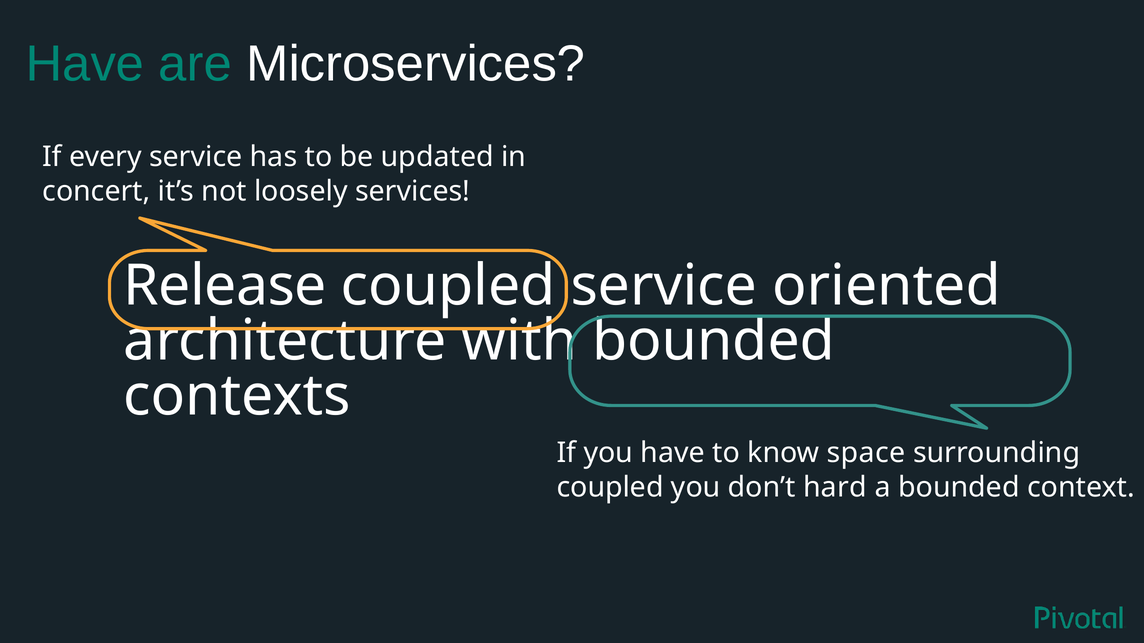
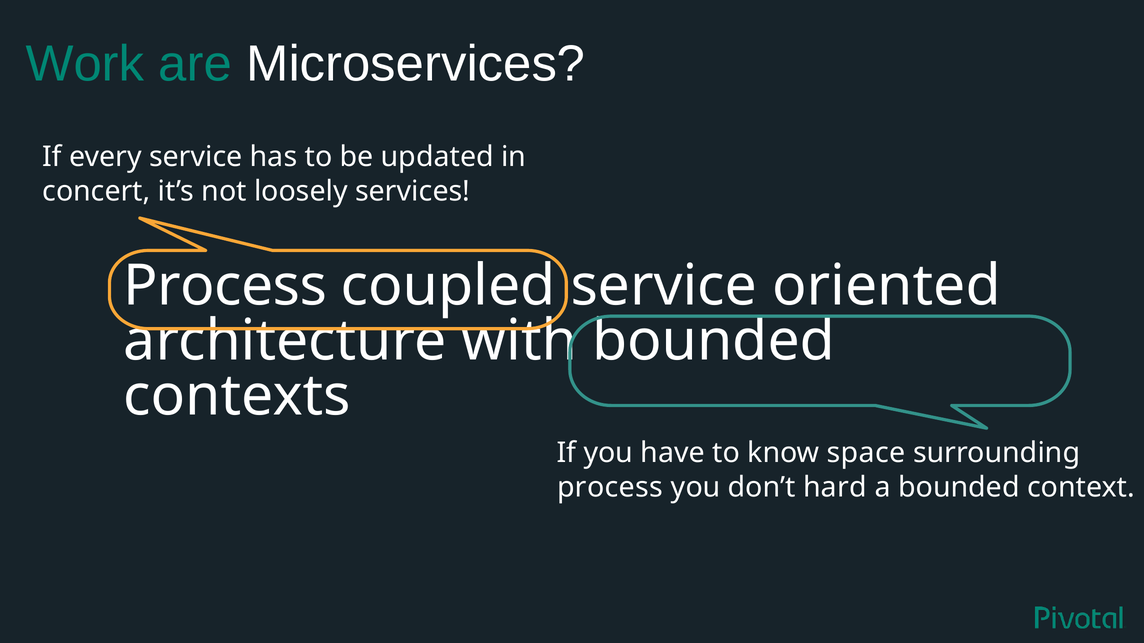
Have: Have -> Work (85, 64)
Release: Release -> Process (225, 286)
coupled: coupled -> process (610, 487)
